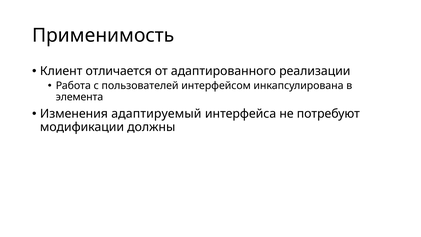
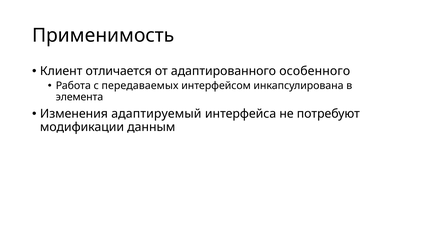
реализации: реализации -> особенного (315, 71)
пользователей: пользователей -> передаваемых (140, 86)
должны: должны -> данным (151, 127)
